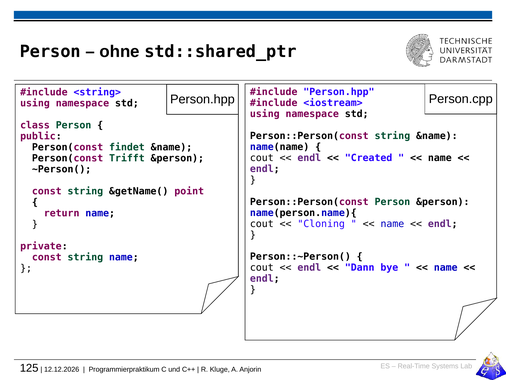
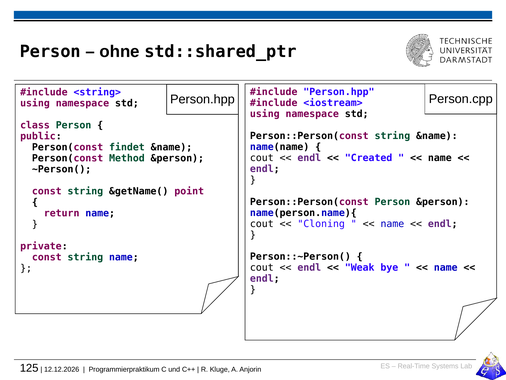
Trifft: Trifft -> Method (127, 158)
Dann: Dann -> Weak (360, 267)
